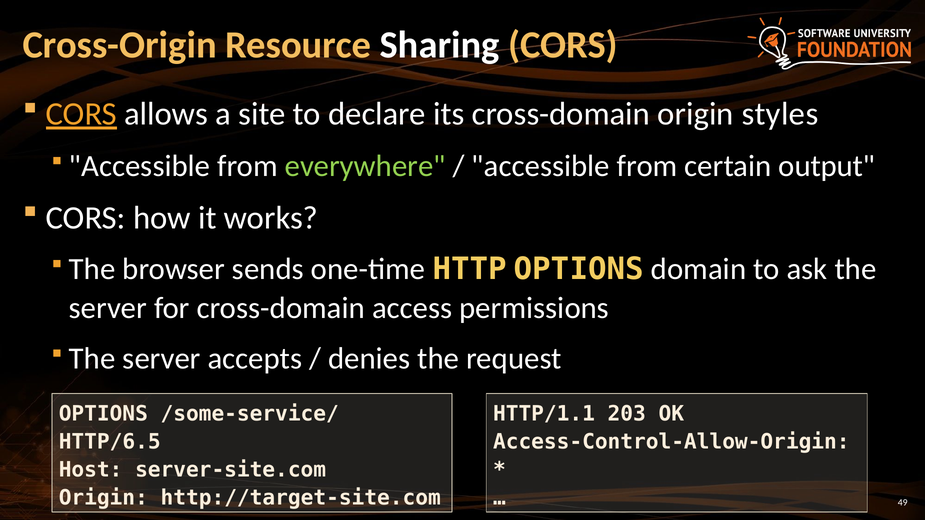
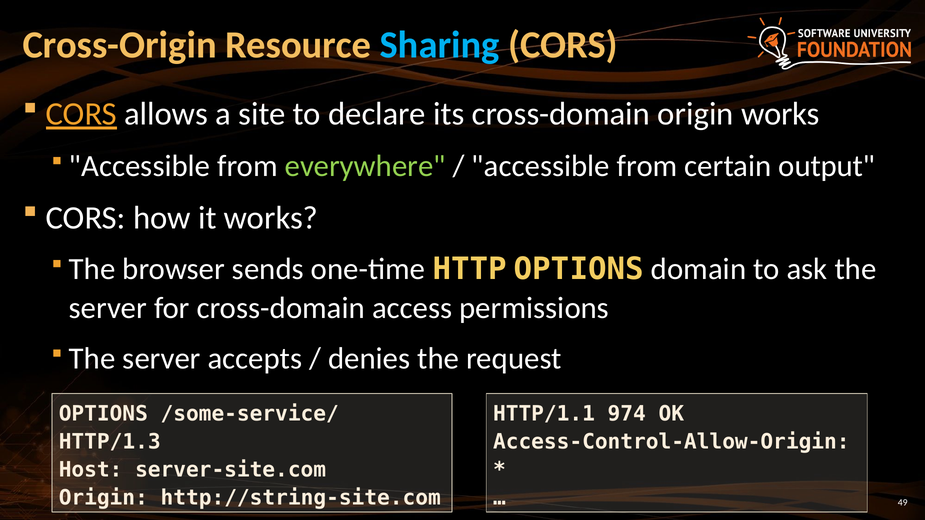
Sharing colour: white -> light blue (440, 45)
origin styles: styles -> works (780, 114)
203: 203 -> 974 (627, 414)
HTTP/6.5: HTTP/6.5 -> HTTP/1.3 (110, 442)
http://target-site.com: http://target-site.com -> http://string-site.com (301, 498)
